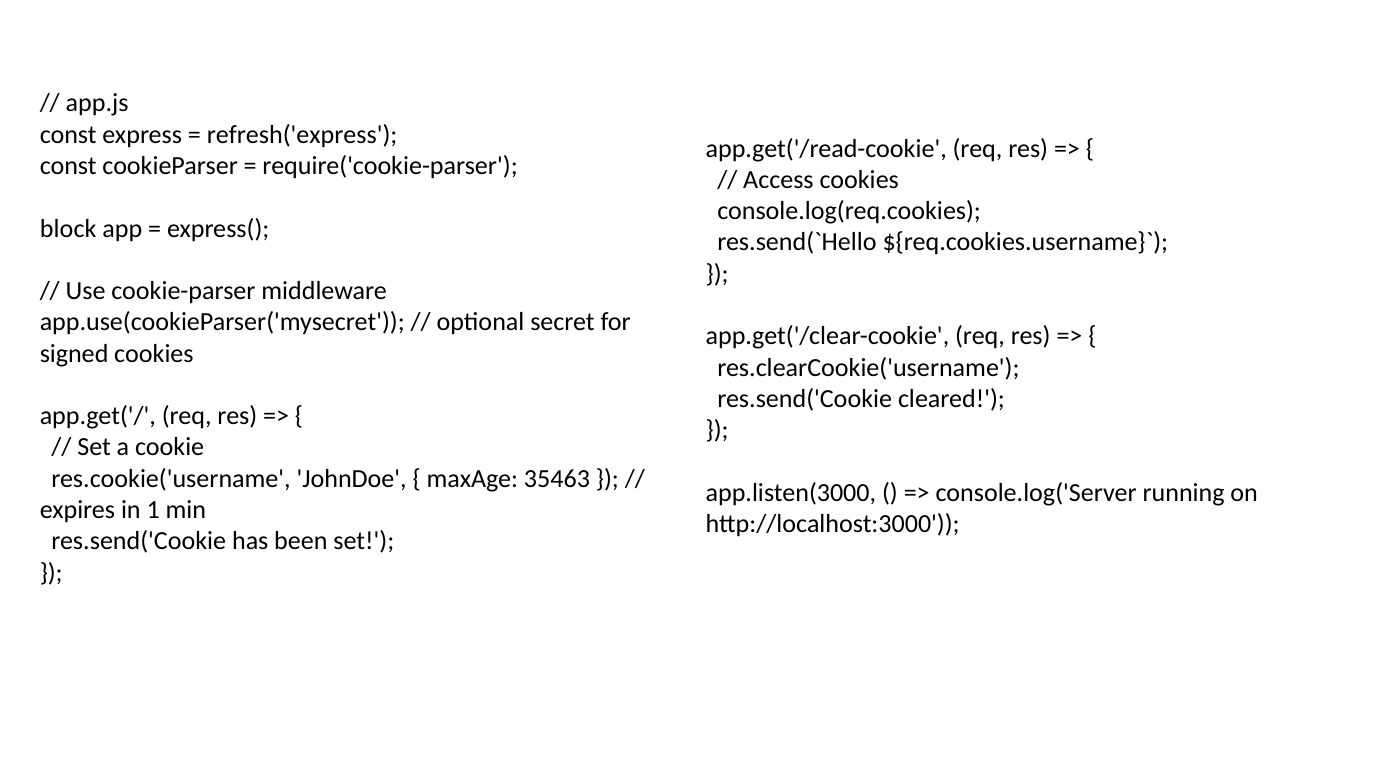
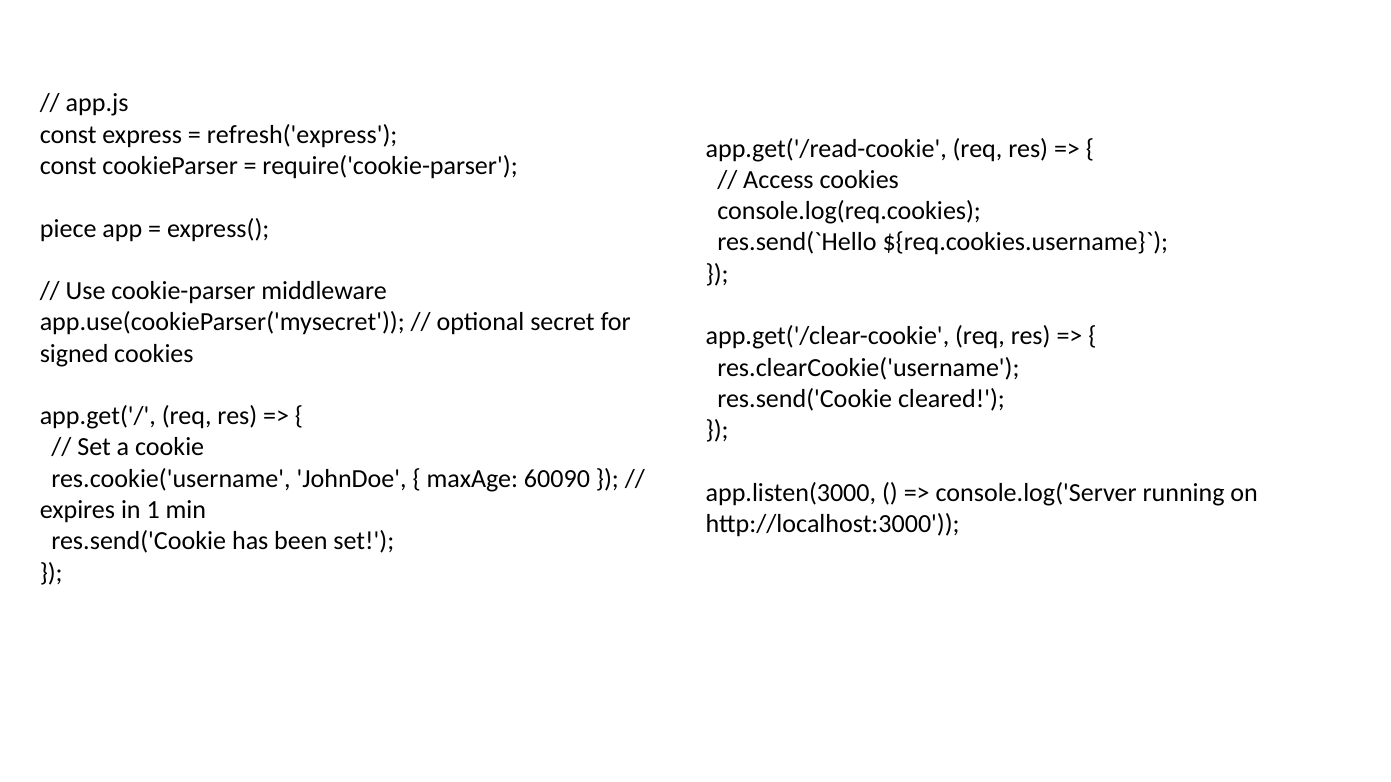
block: block -> piece (68, 229)
35463: 35463 -> 60090 (557, 479)
